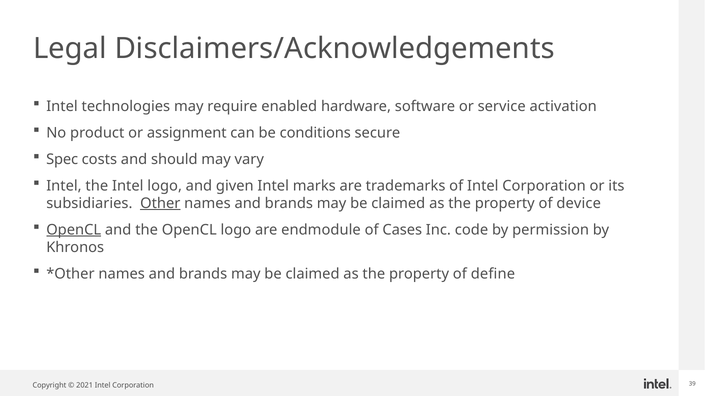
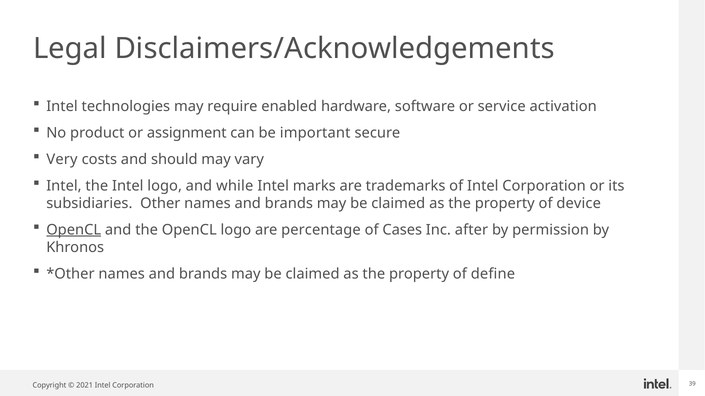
conditions: conditions -> important (315, 133)
Spec: Spec -> Very (62, 160)
given: given -> while (235, 186)
Other underline: present -> none (160, 204)
endmodule: endmodule -> percentage (321, 230)
code: code -> after (471, 230)
